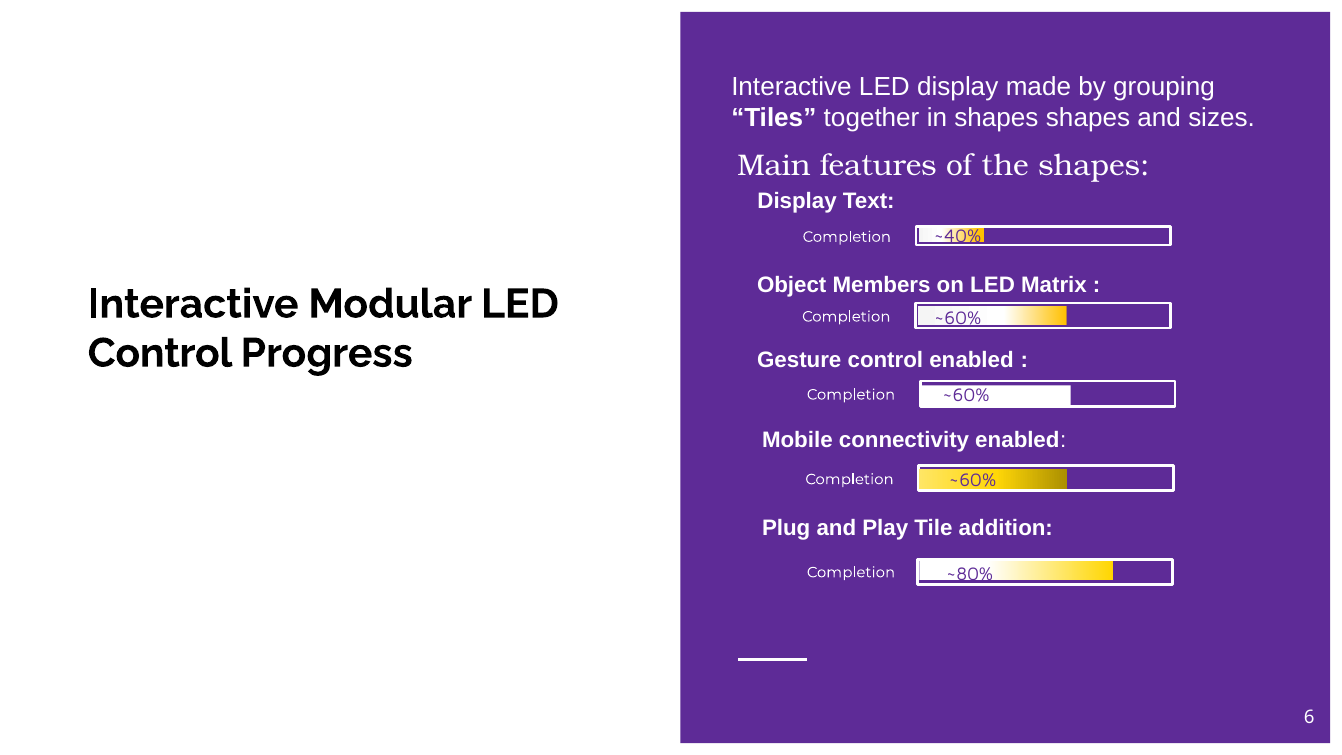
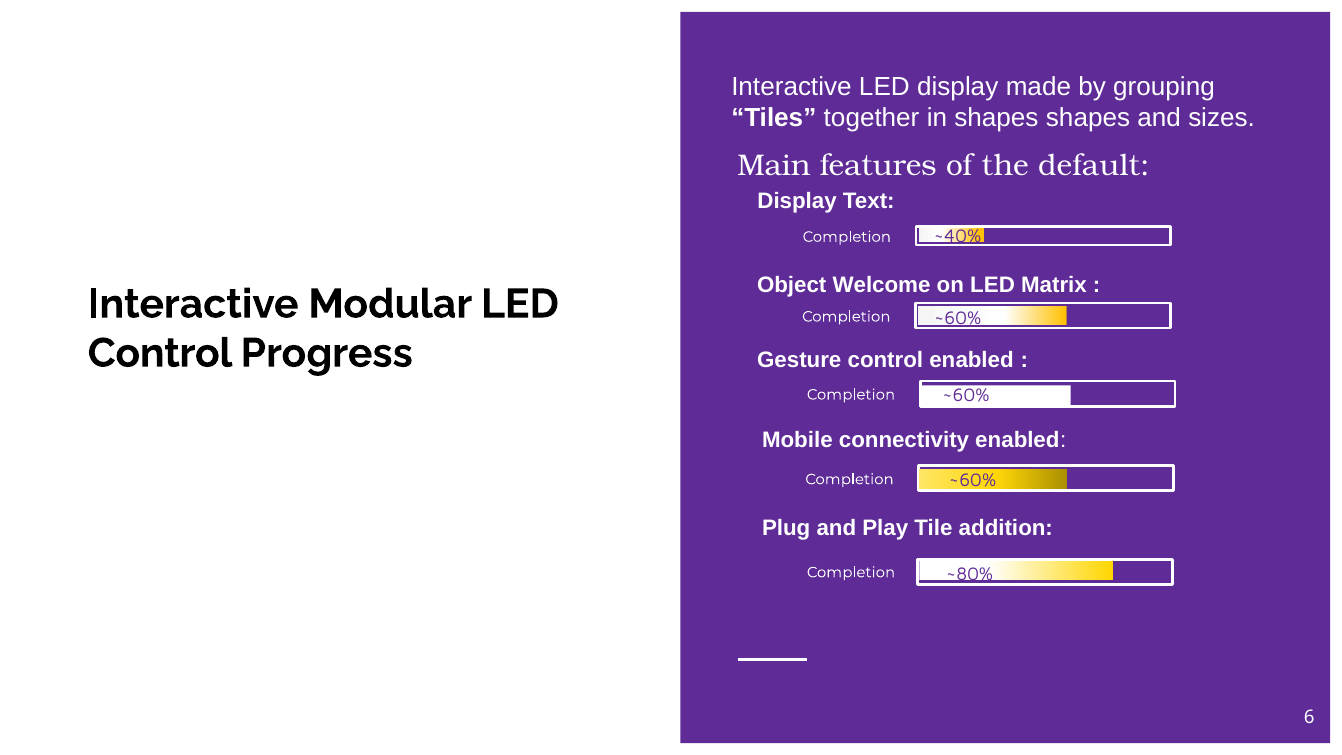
the shapes: shapes -> default (1094, 165)
Members: Members -> Welcome (882, 285)
